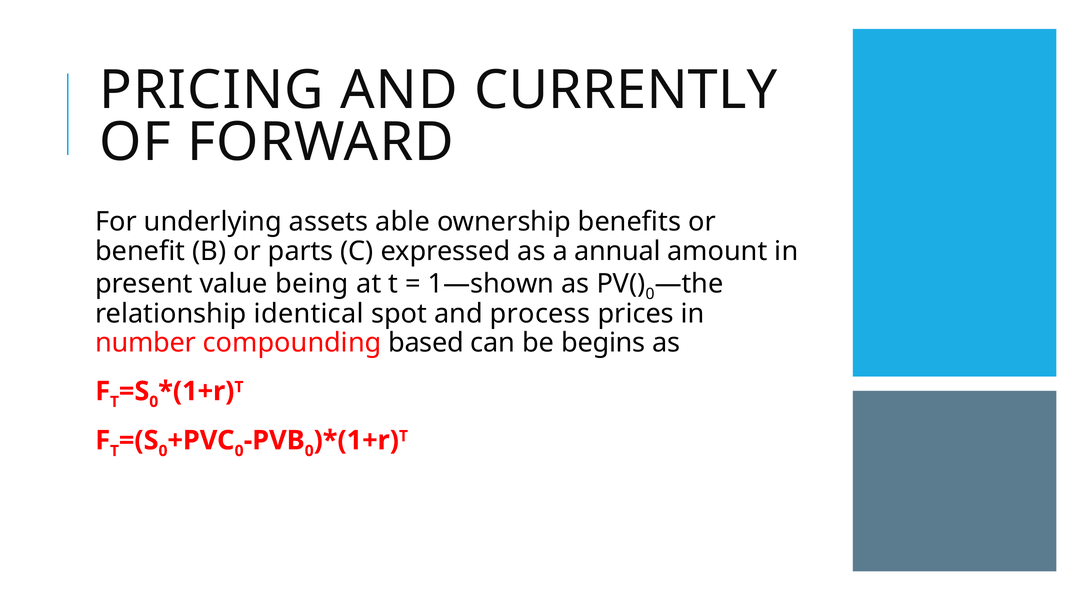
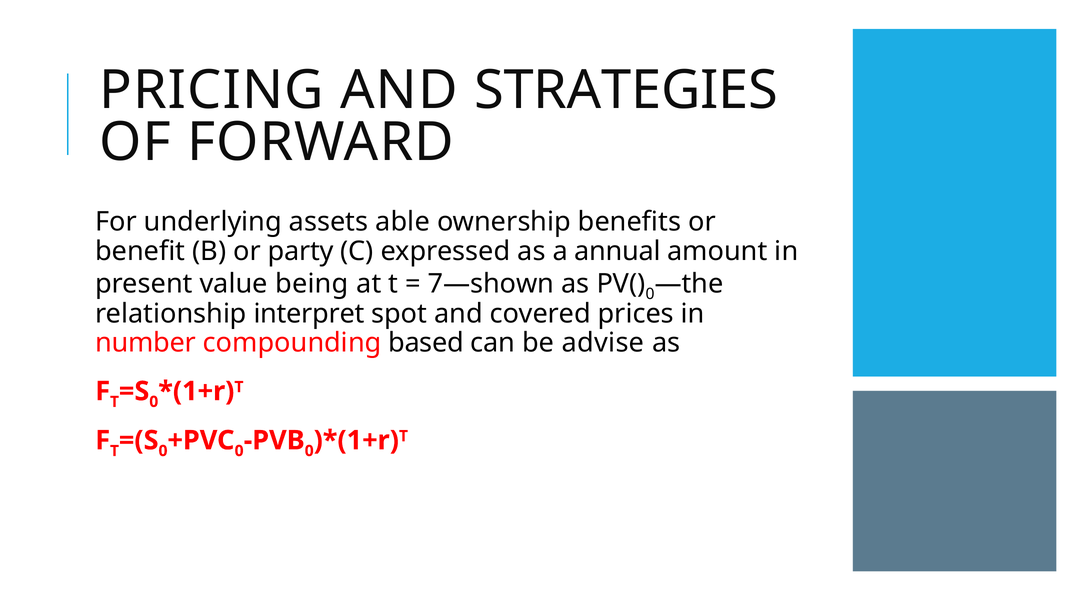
CURRENTLY: CURRENTLY -> STRATEGIES (626, 90)
parts: parts -> party (301, 251)
1—shown: 1—shown -> 7—shown (491, 284)
identical: identical -> interpret (309, 314)
process: process -> covered (540, 314)
begins: begins -> advise (603, 343)
